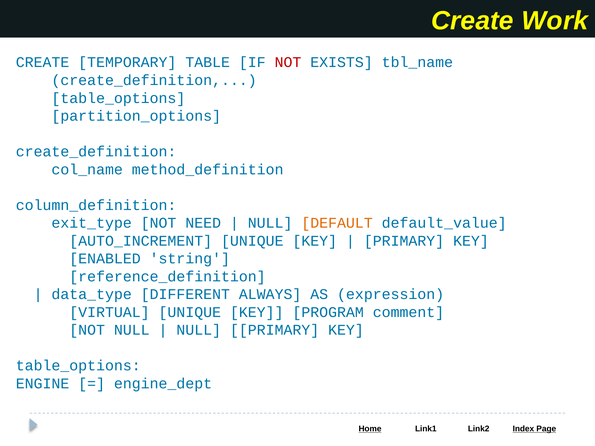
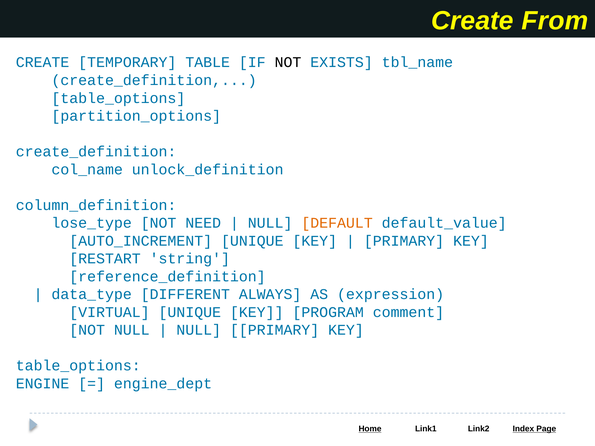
Work: Work -> From (555, 21)
NOT colour: red -> black (288, 62)
method_definition: method_definition -> unlock_definition (208, 170)
exit_type: exit_type -> lose_type (92, 223)
ENABLED: ENABLED -> RESTART (105, 259)
